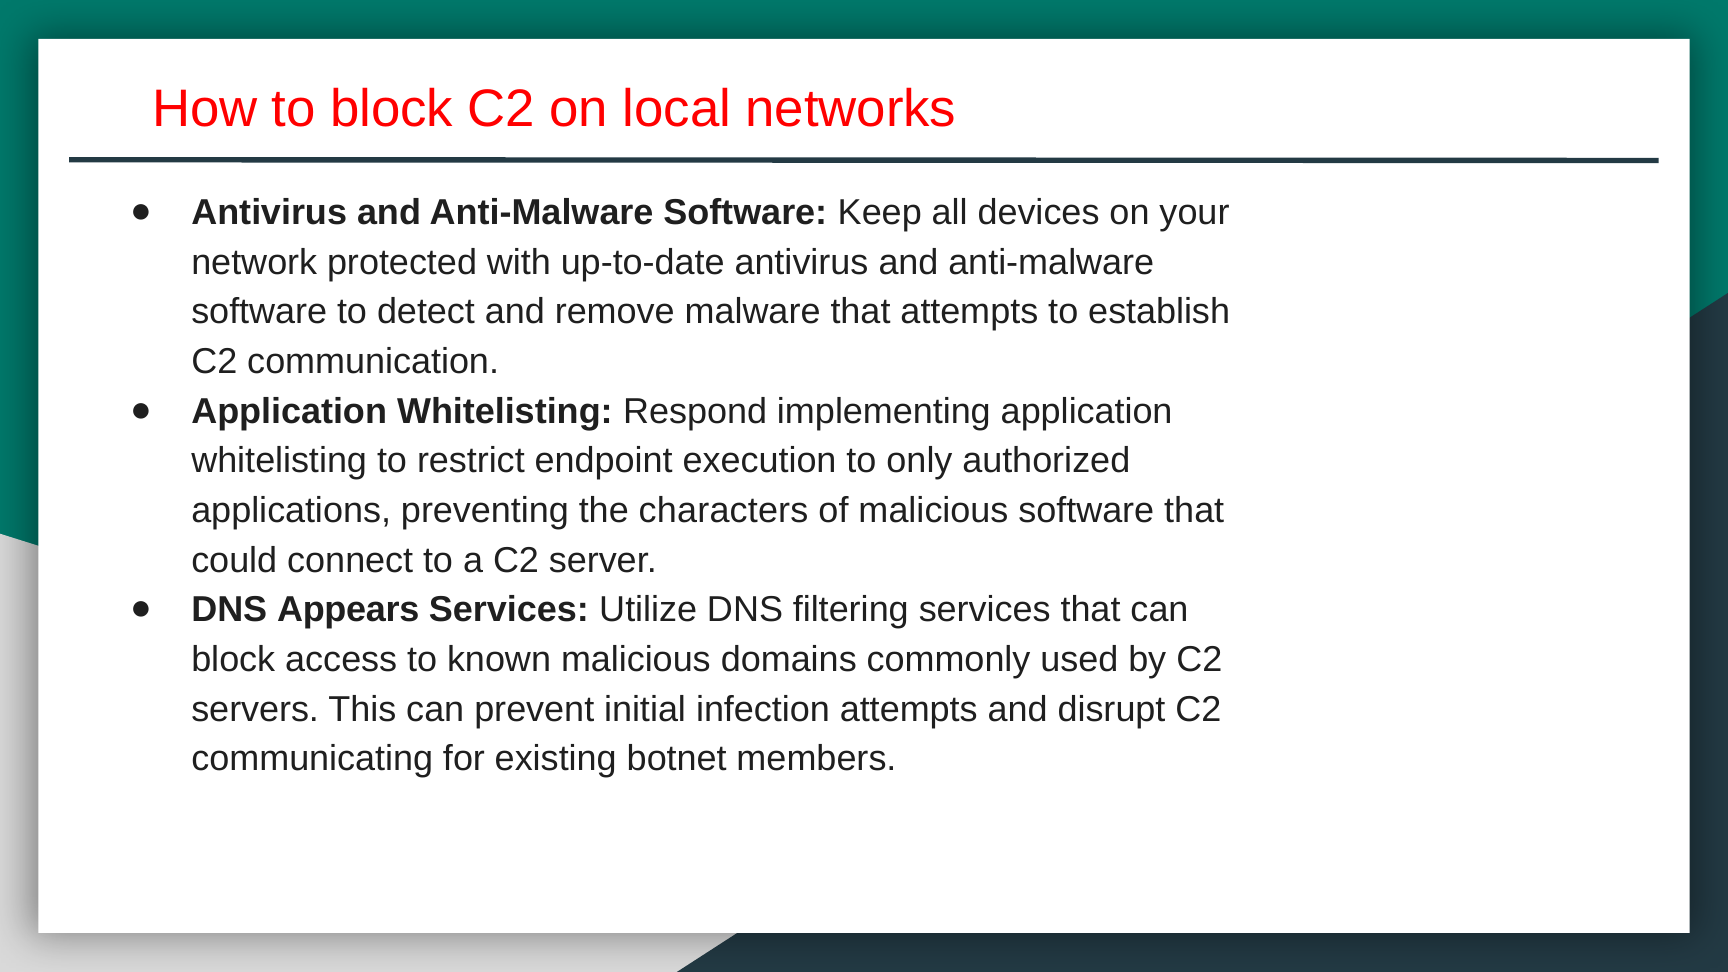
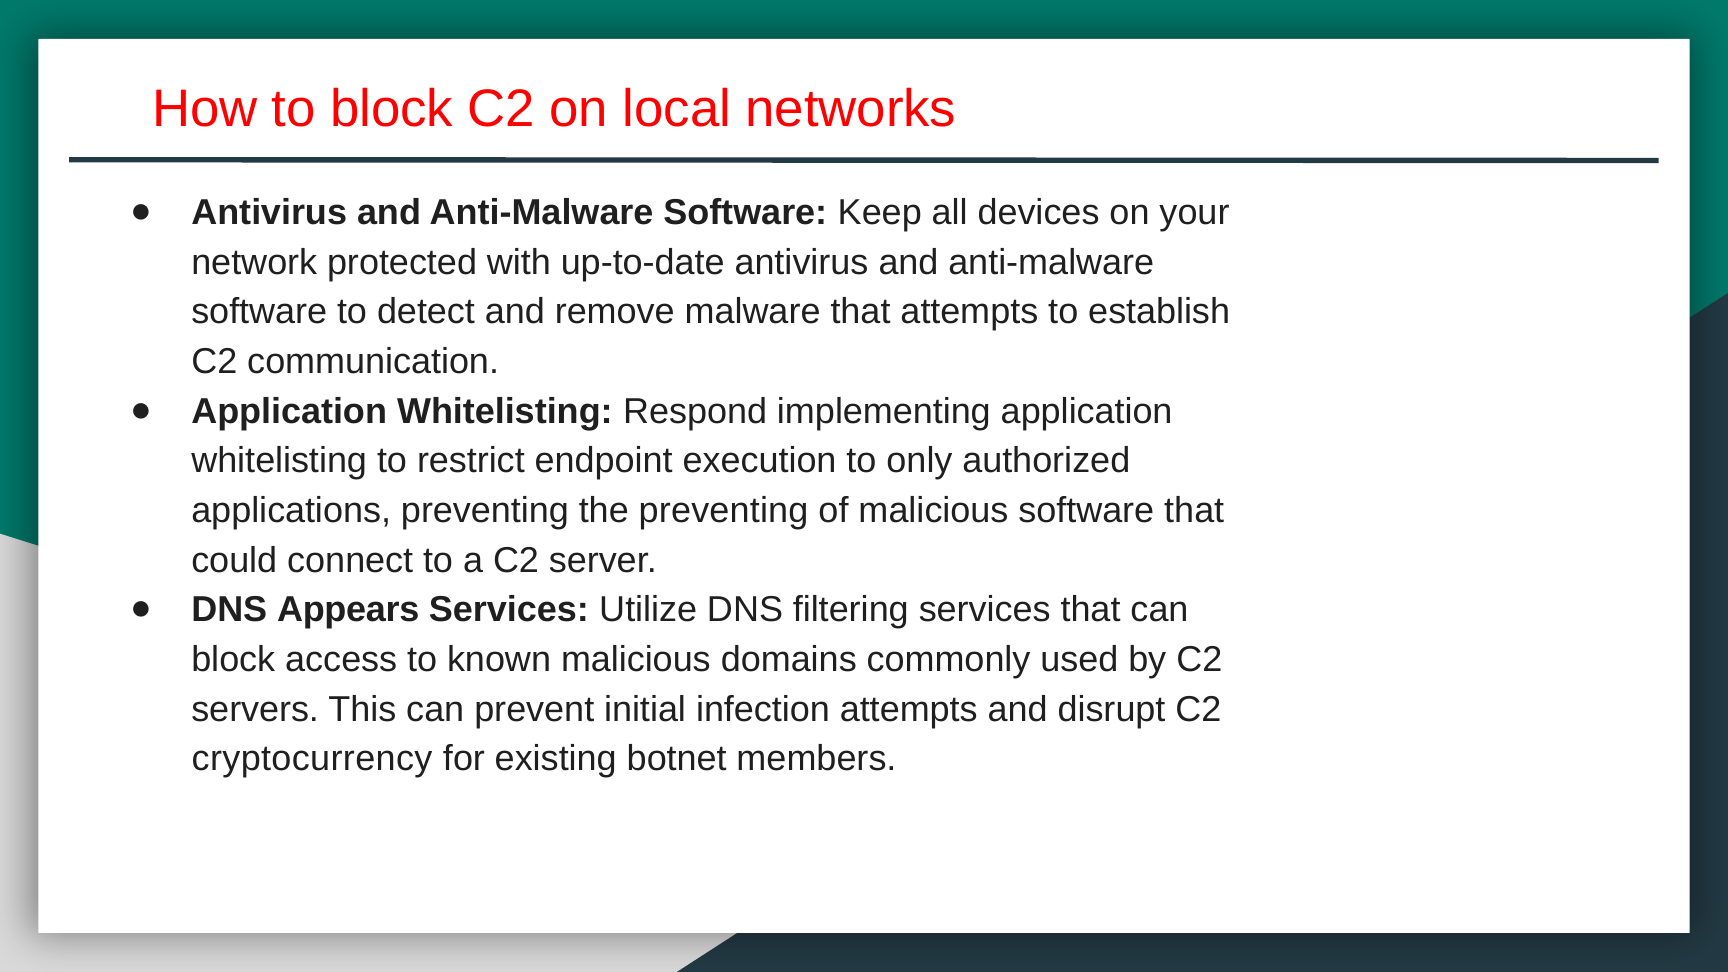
the characters: characters -> preventing (724, 511)
communicating: communicating -> cryptocurrency (312, 759)
